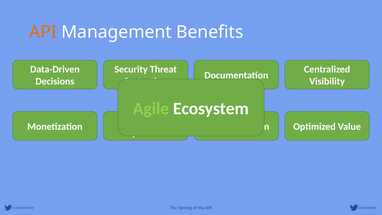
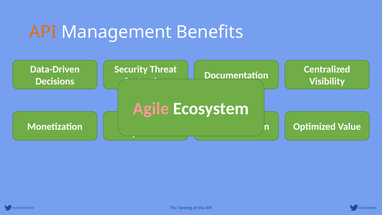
Agile colour: light green -> pink (151, 109)
